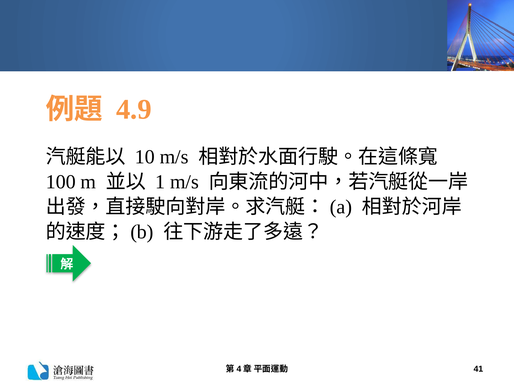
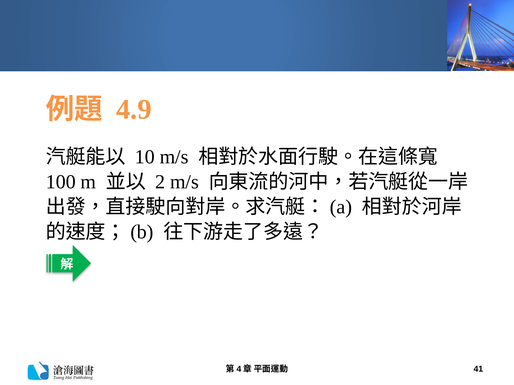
1: 1 -> 2 (160, 182)
